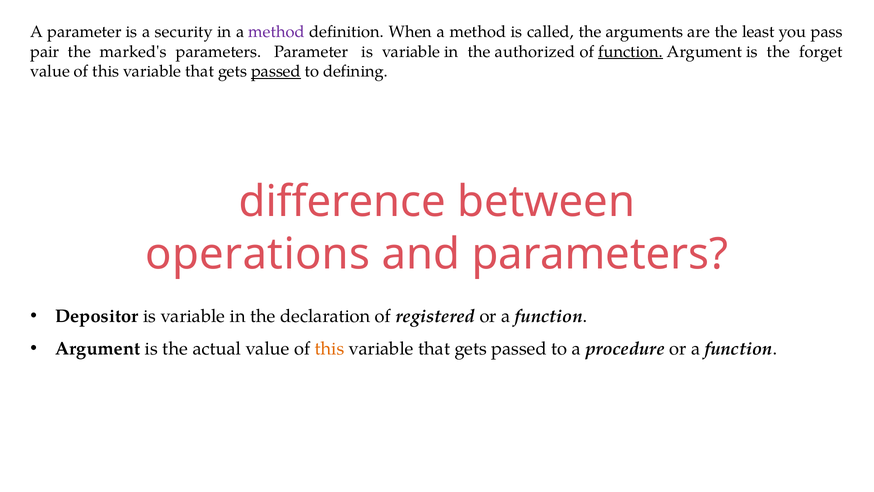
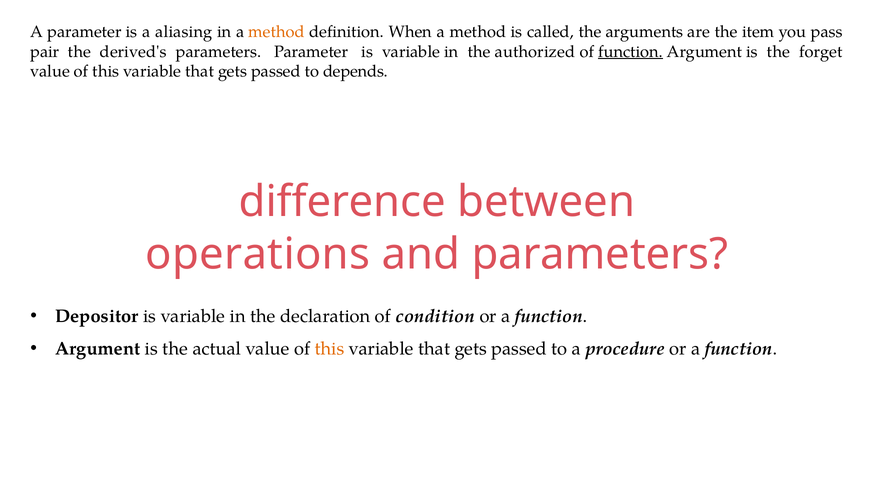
security: security -> aliasing (184, 32)
method colour: purple -> orange (277, 32)
least: least -> item (758, 32)
marked's: marked's -> derived's (133, 52)
passed underline: present -> none (276, 71)
defining: defining -> depends (356, 71)
registered: registered -> condition (435, 316)
